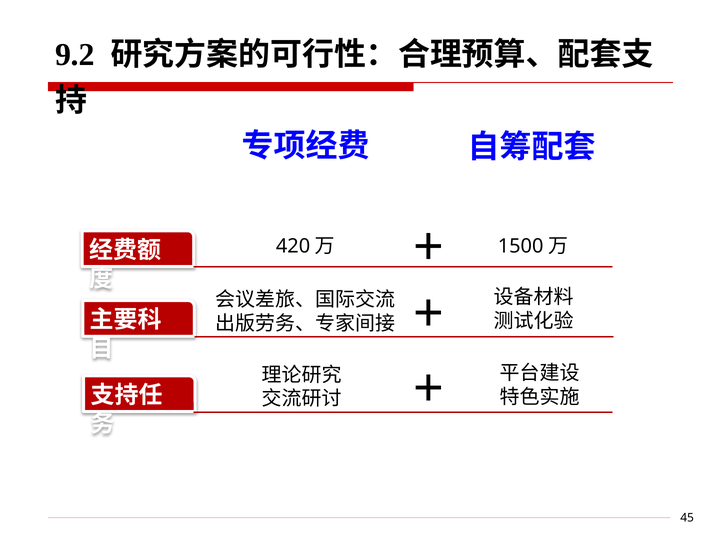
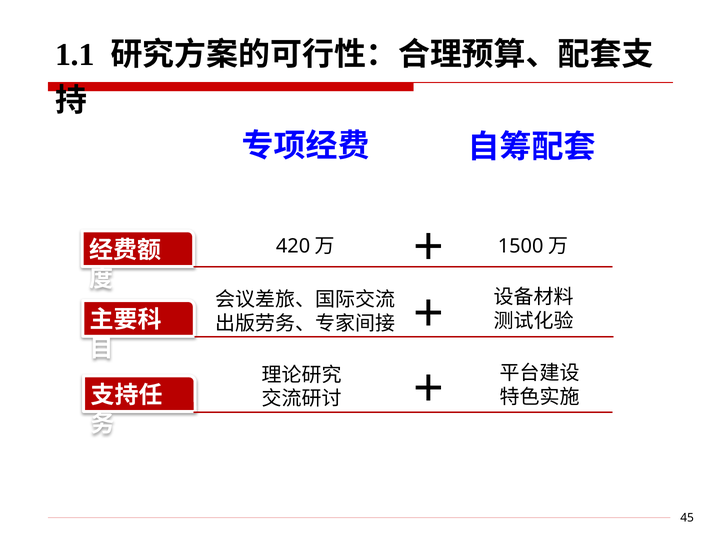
9.2: 9.2 -> 1.1 (75, 55)
